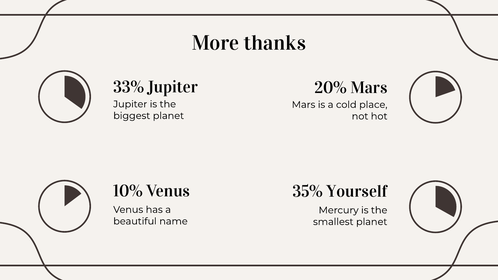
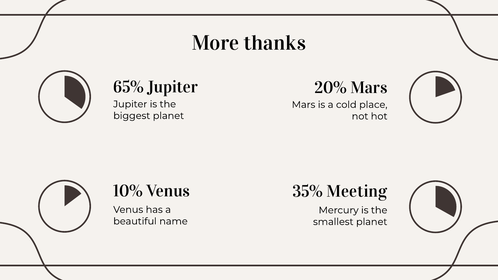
33%: 33% -> 65% (128, 87)
Yourself: Yourself -> Meeting (357, 192)
